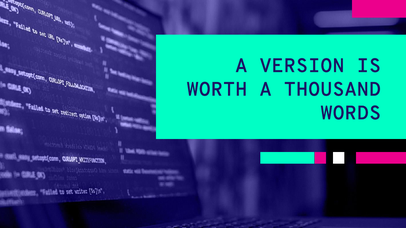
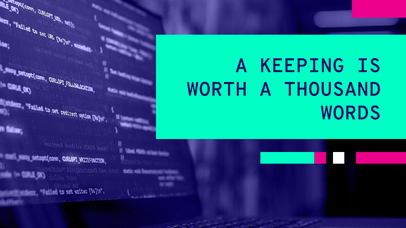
VERSION: VERSION -> KEEPING (302, 66)
